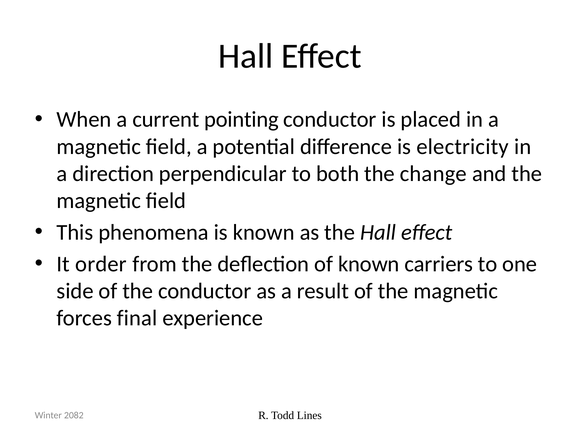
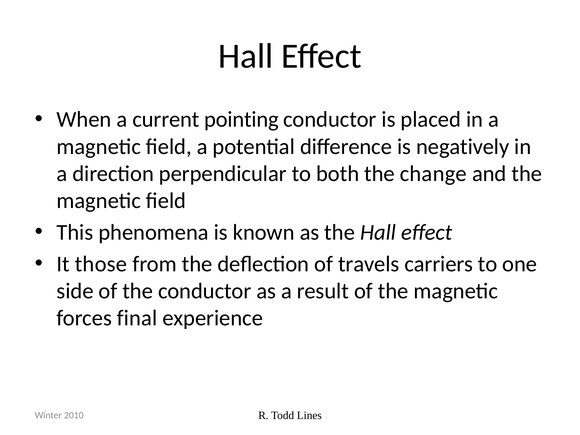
electricity: electricity -> negatively (463, 147)
order: order -> those (101, 264)
of known: known -> travels (369, 264)
2082: 2082 -> 2010 (74, 415)
